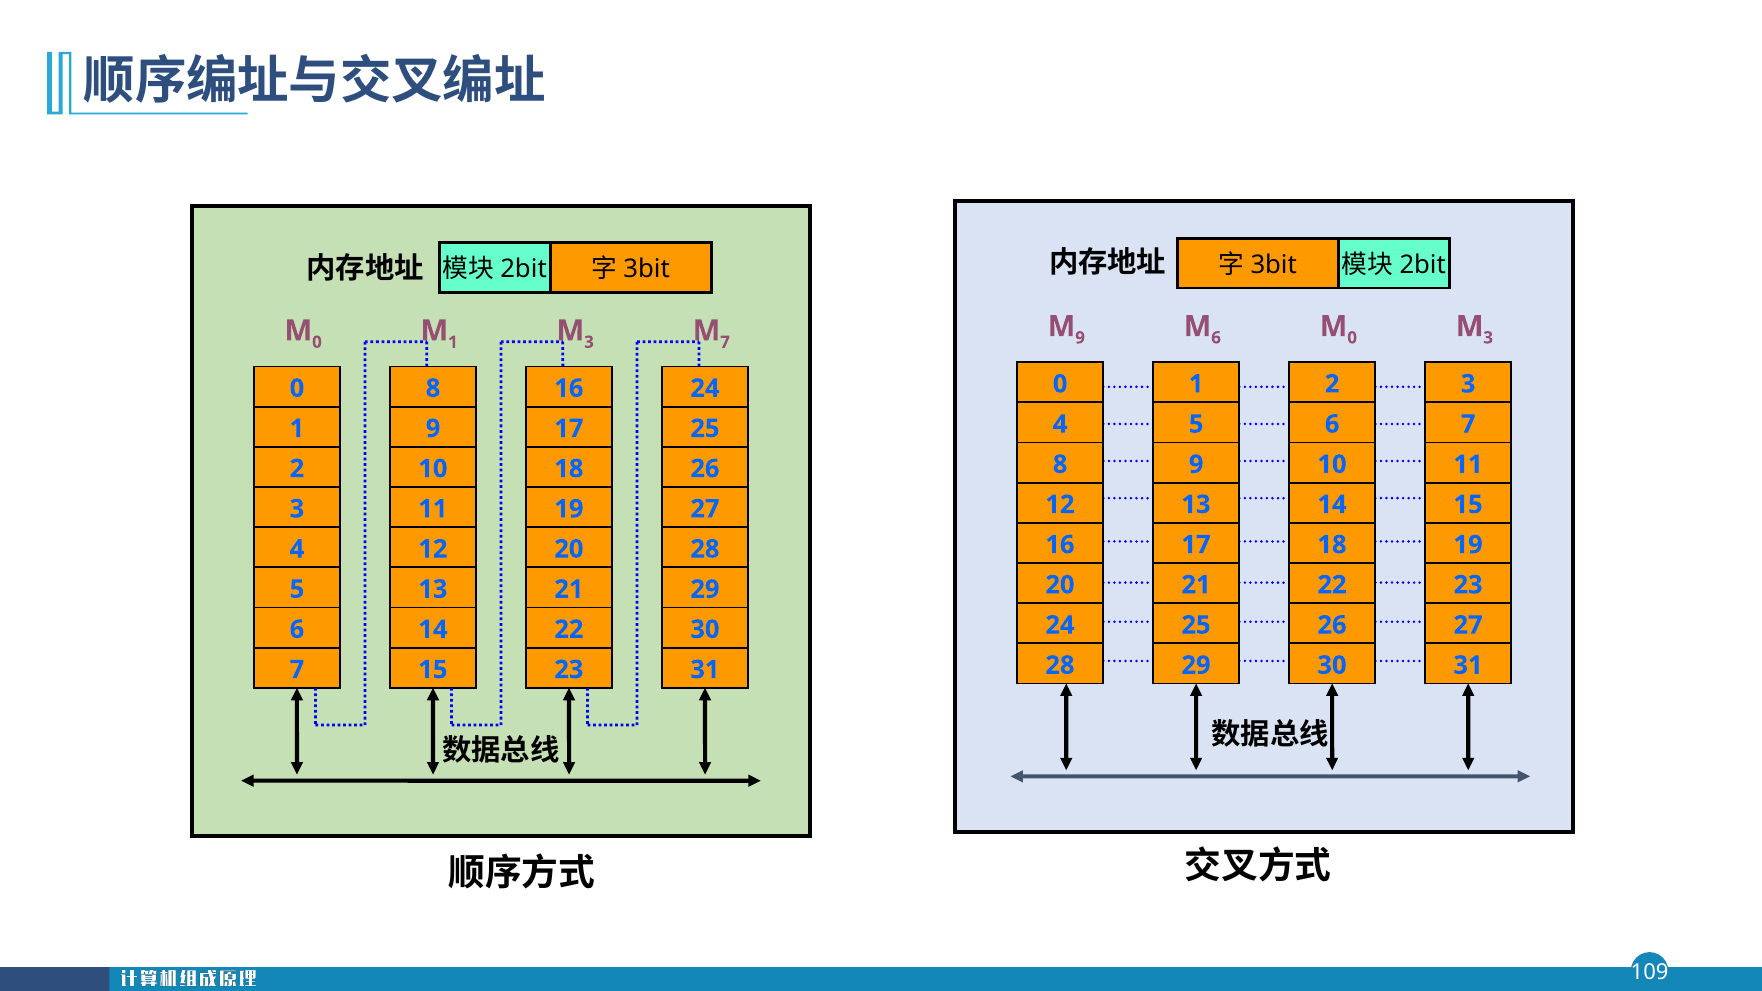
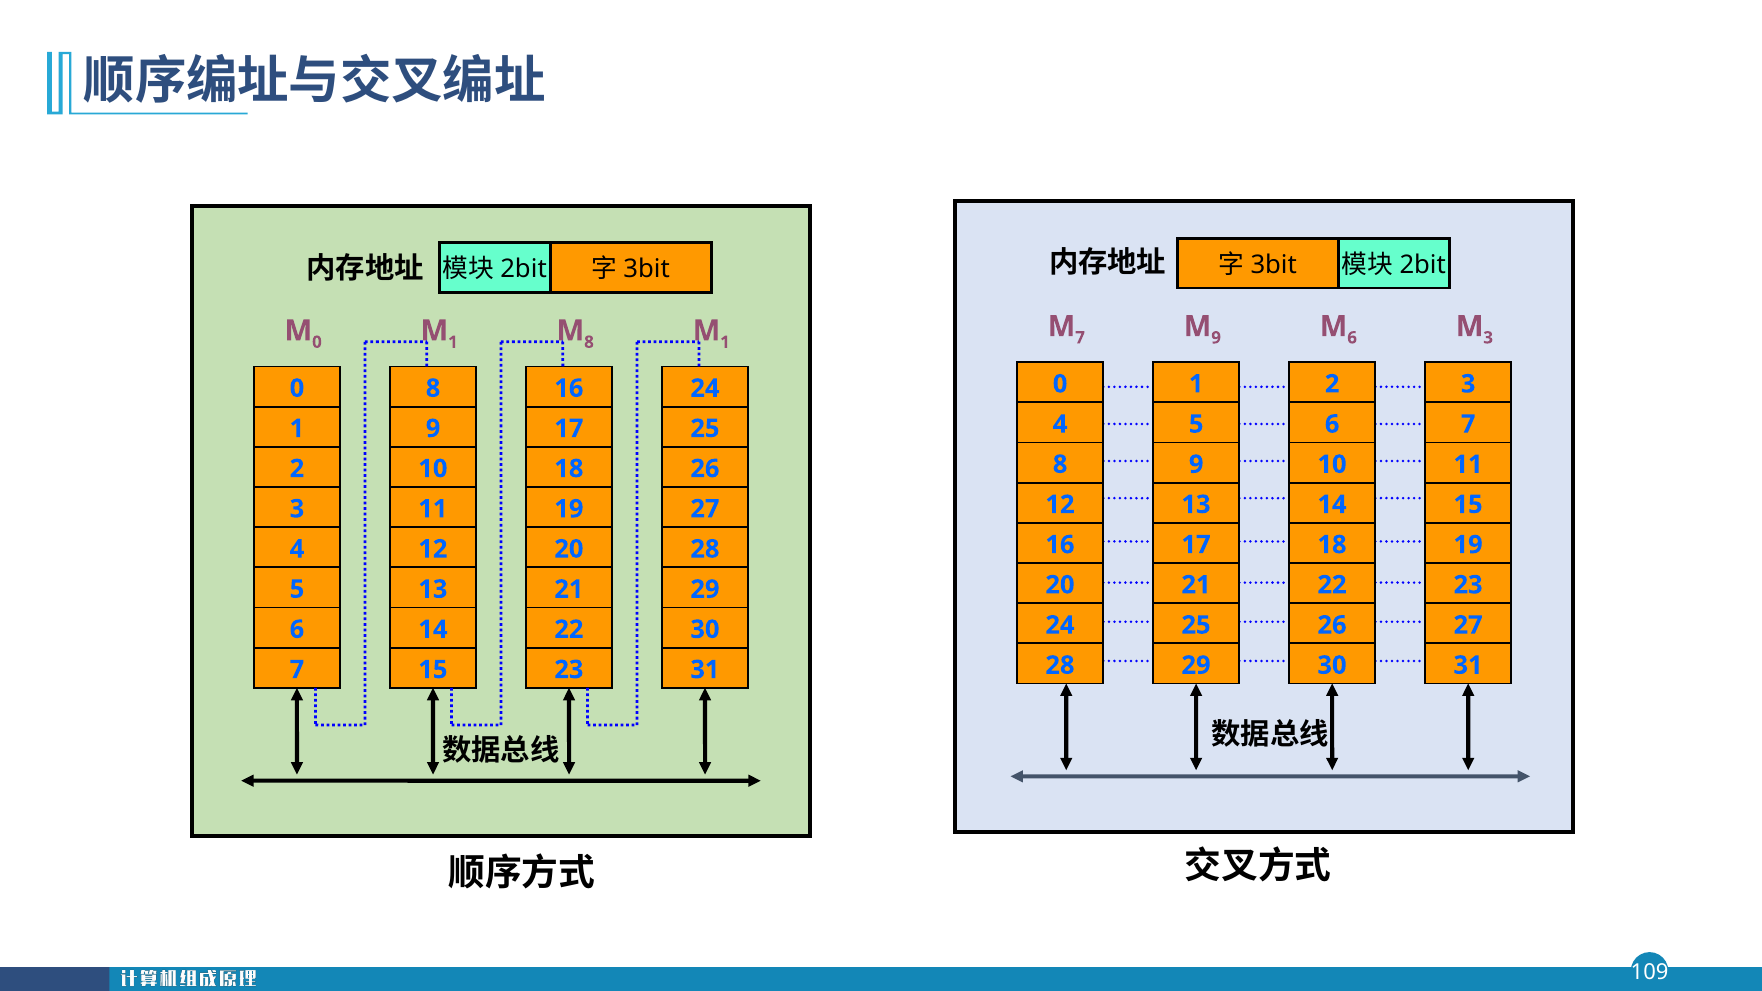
9: 9 -> 7 (1080, 338)
6: 6 -> 9 (1216, 338)
0: 0 -> 6 (1352, 338)
3: 3 -> 8 (589, 342)
7: 7 -> 1 (725, 342)
